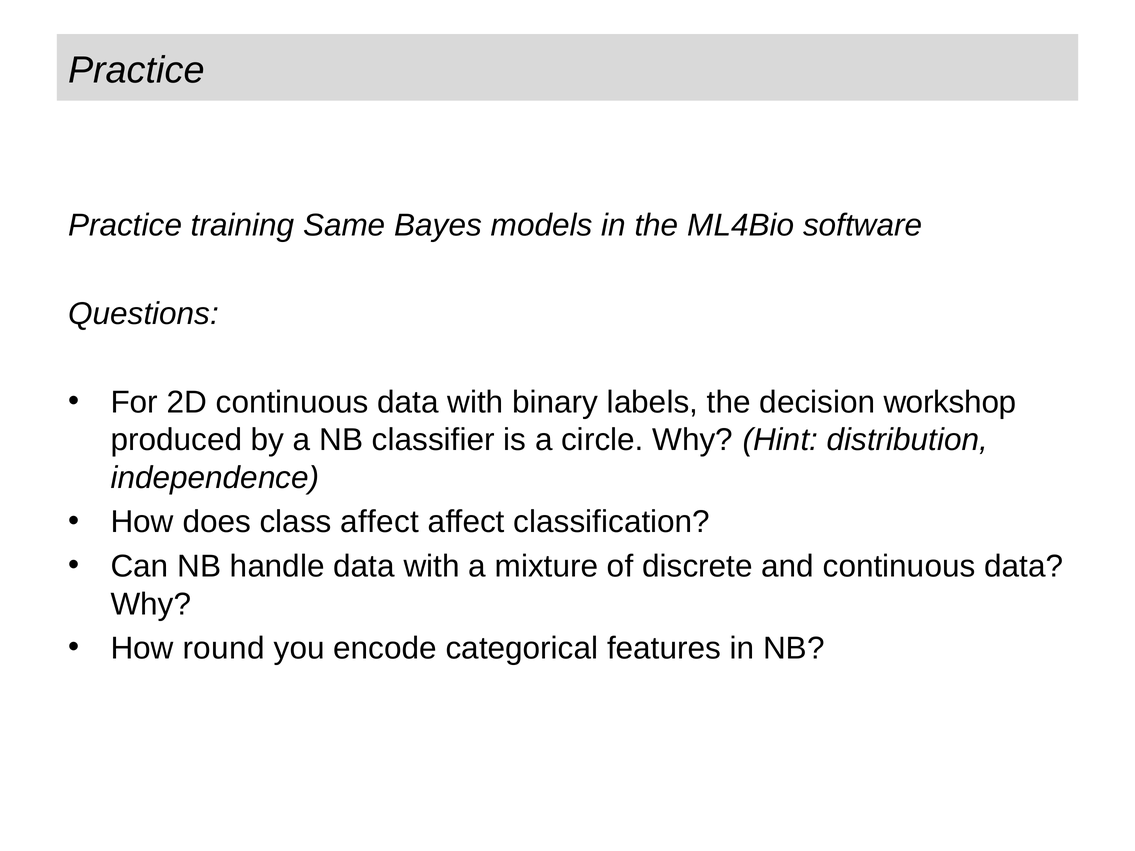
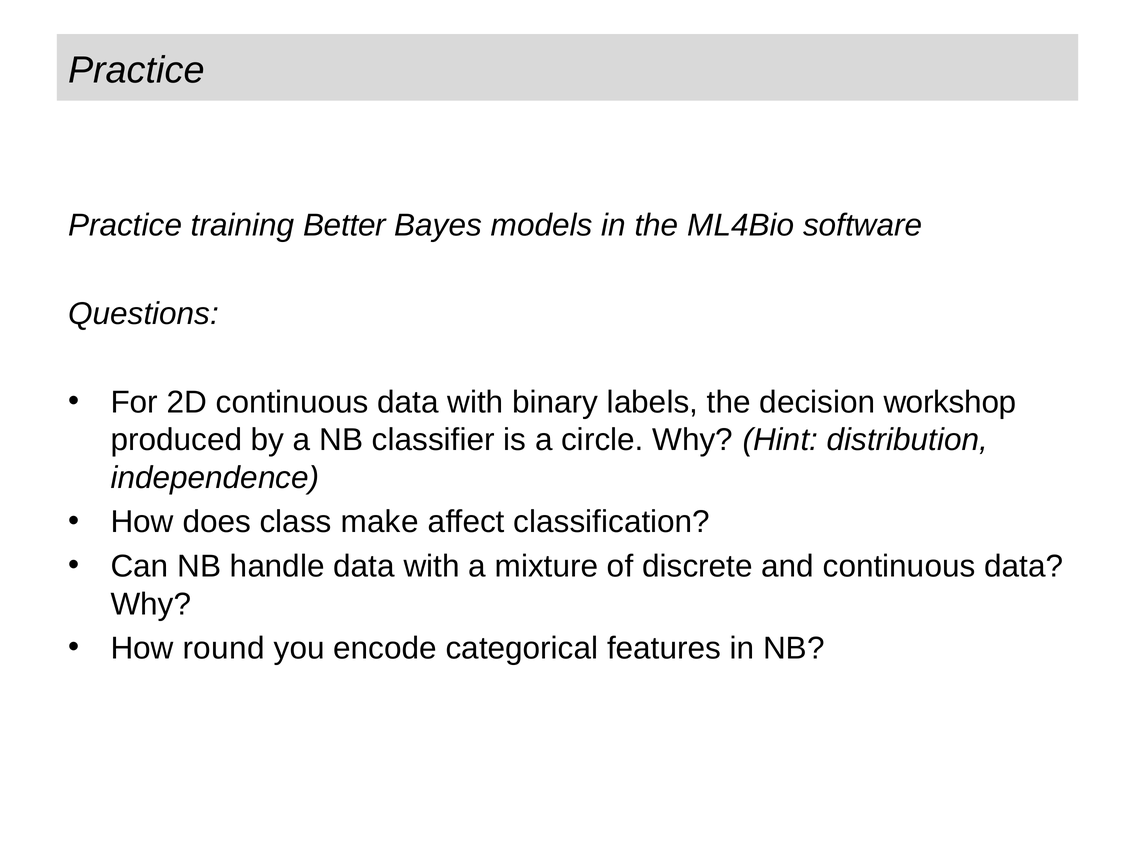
Same: Same -> Better (344, 225)
class affect: affect -> make (380, 522)
